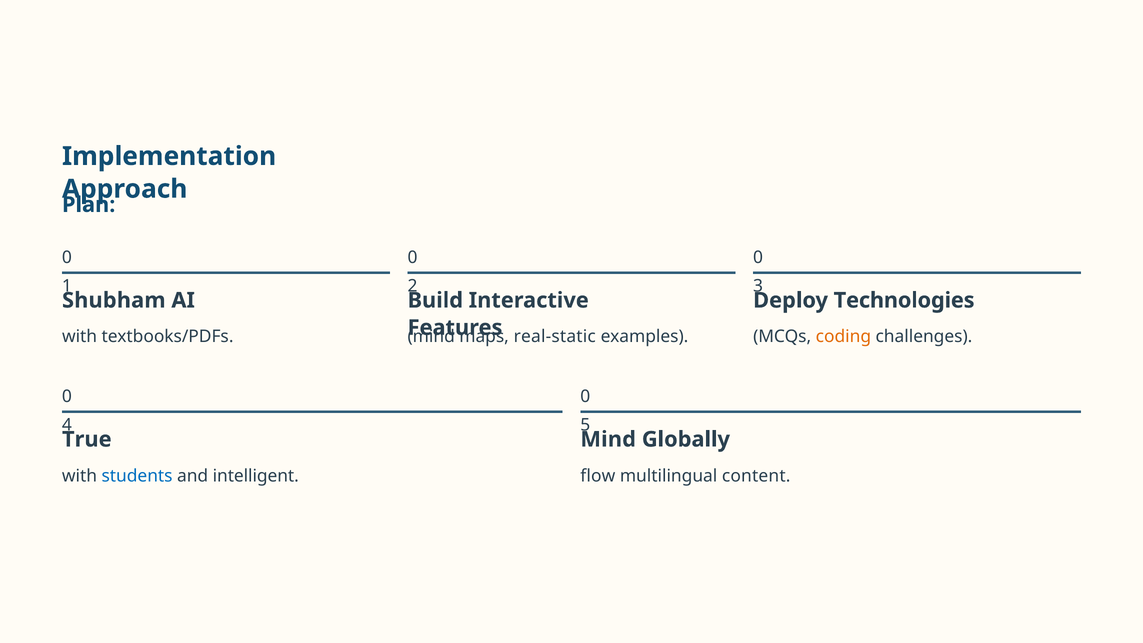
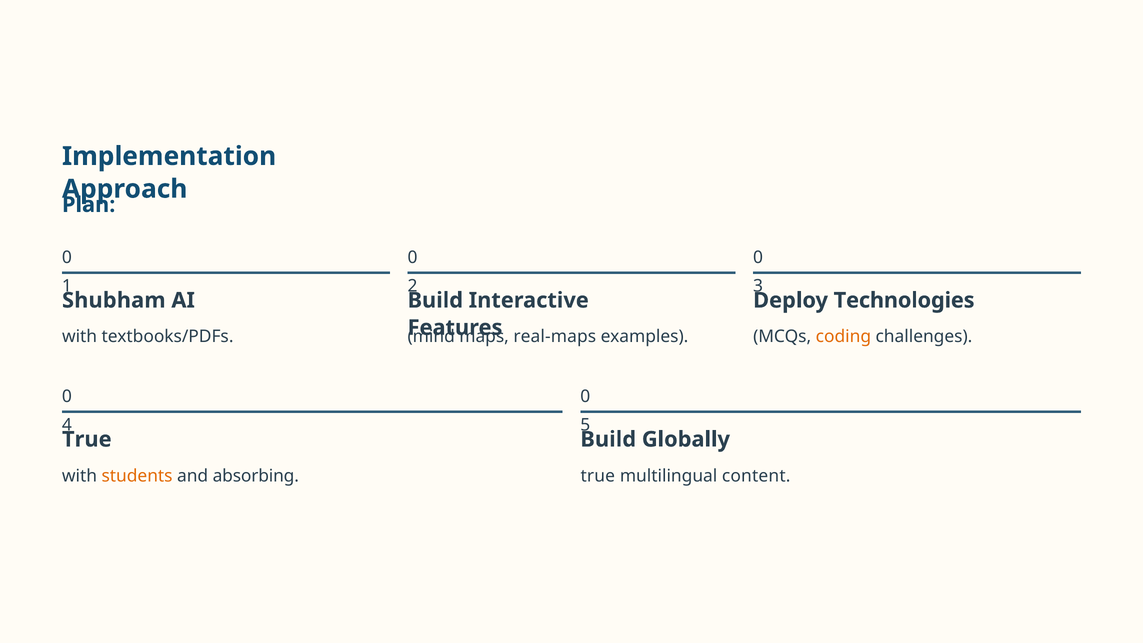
real-static: real-static -> real-maps (555, 337)
Mind: Mind -> Build (608, 439)
students colour: blue -> orange (137, 476)
intelligent: intelligent -> absorbing (256, 476)
flow: flow -> true (598, 476)
